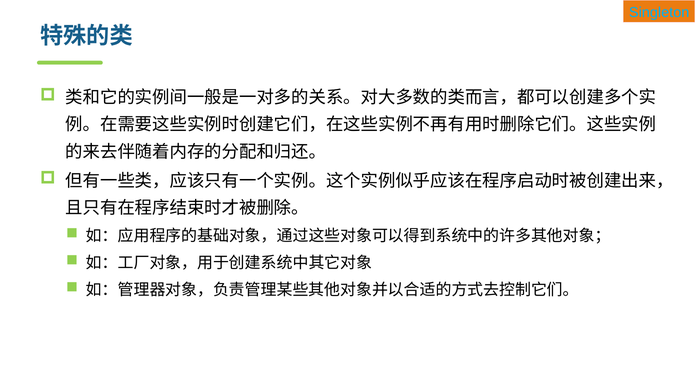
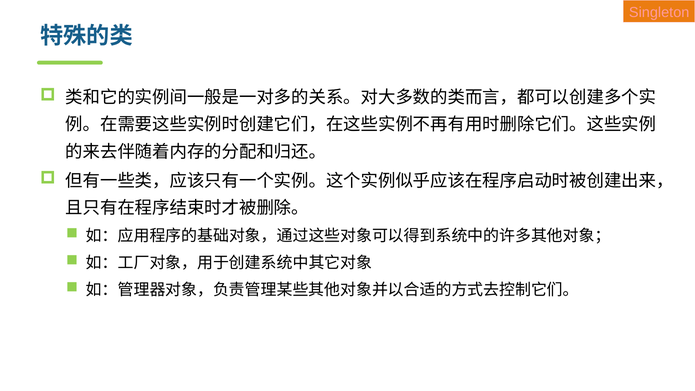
Singleton colour: light blue -> pink (659, 12)
